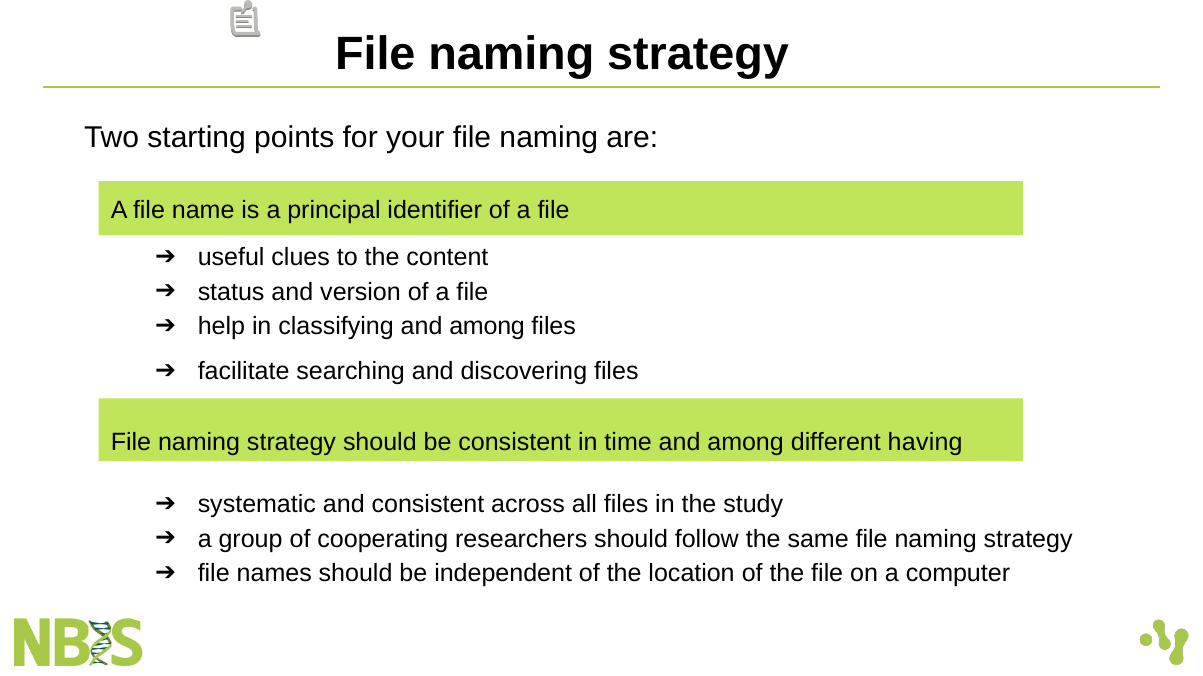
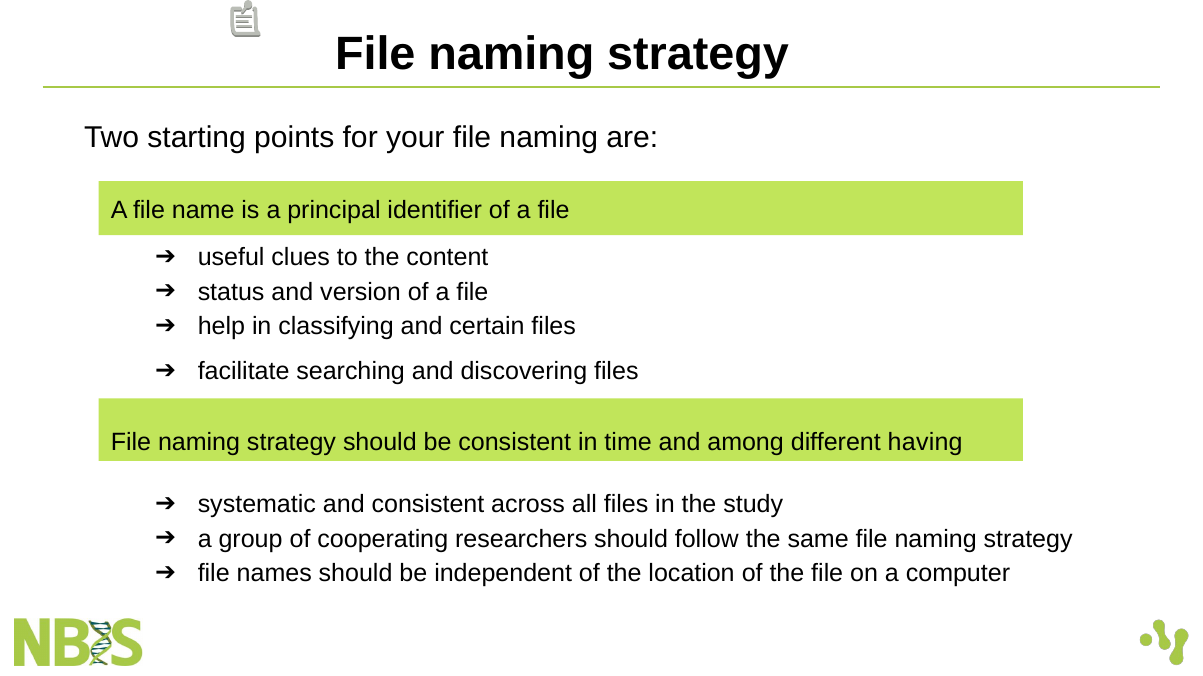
classifying and among: among -> certain (487, 327)
